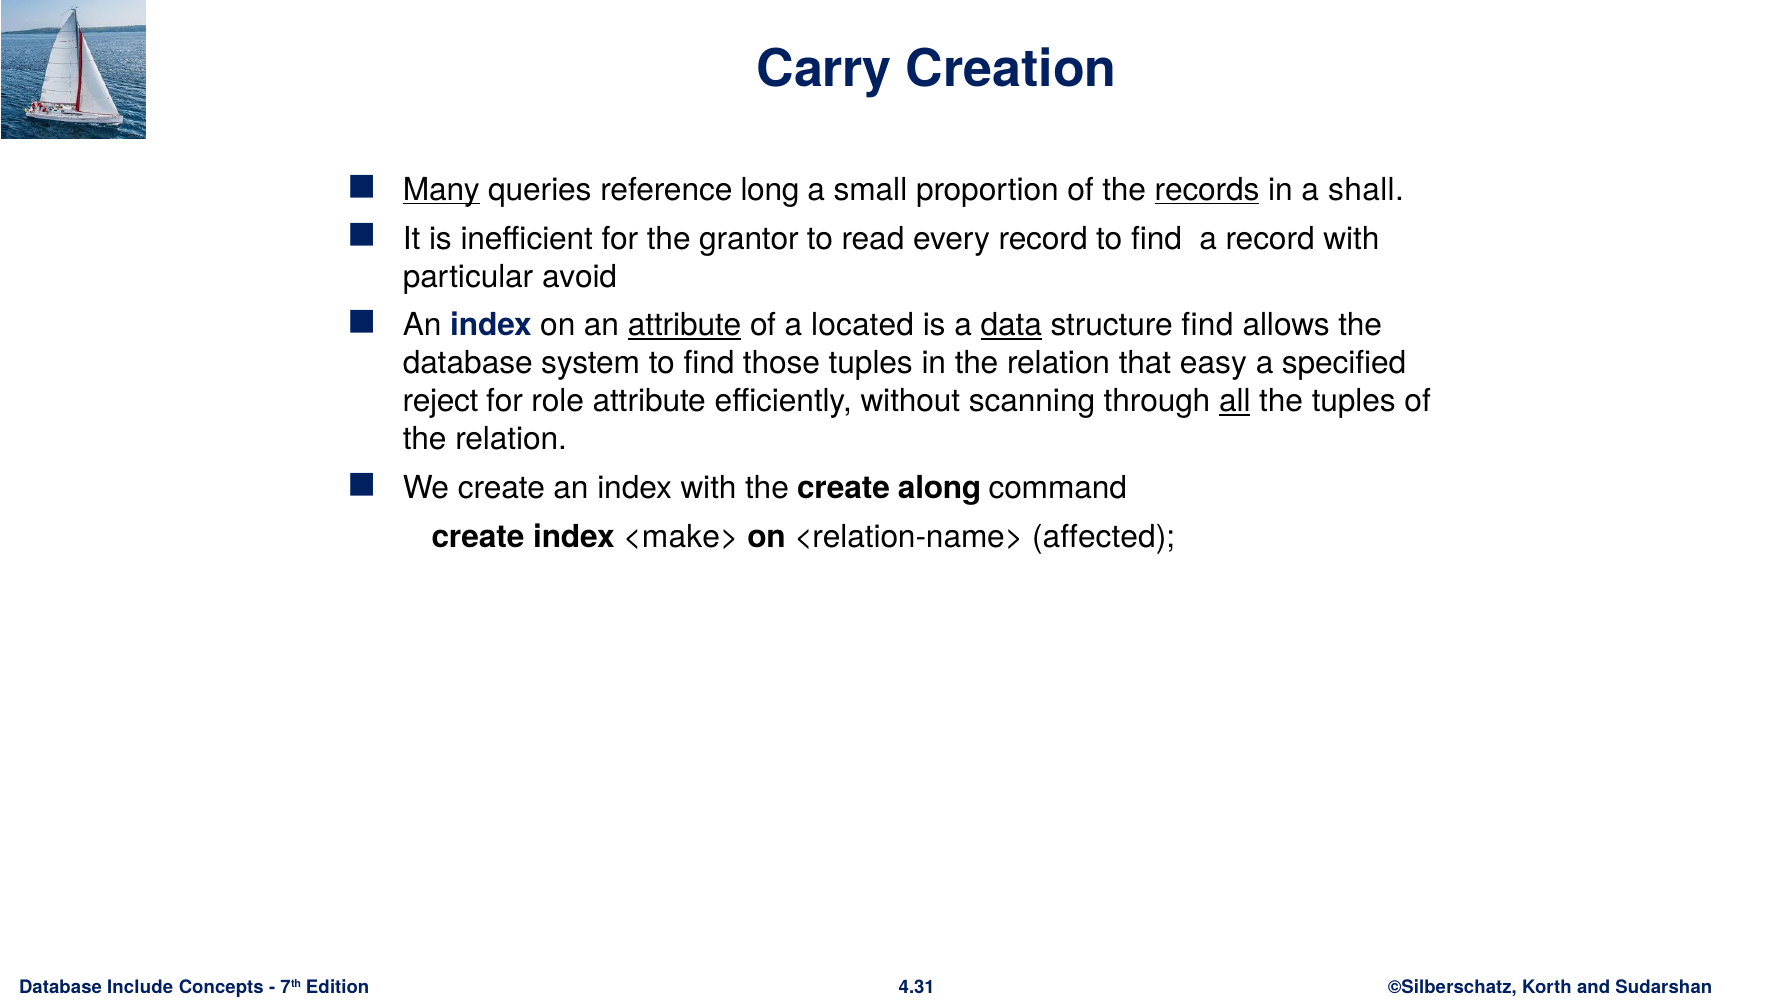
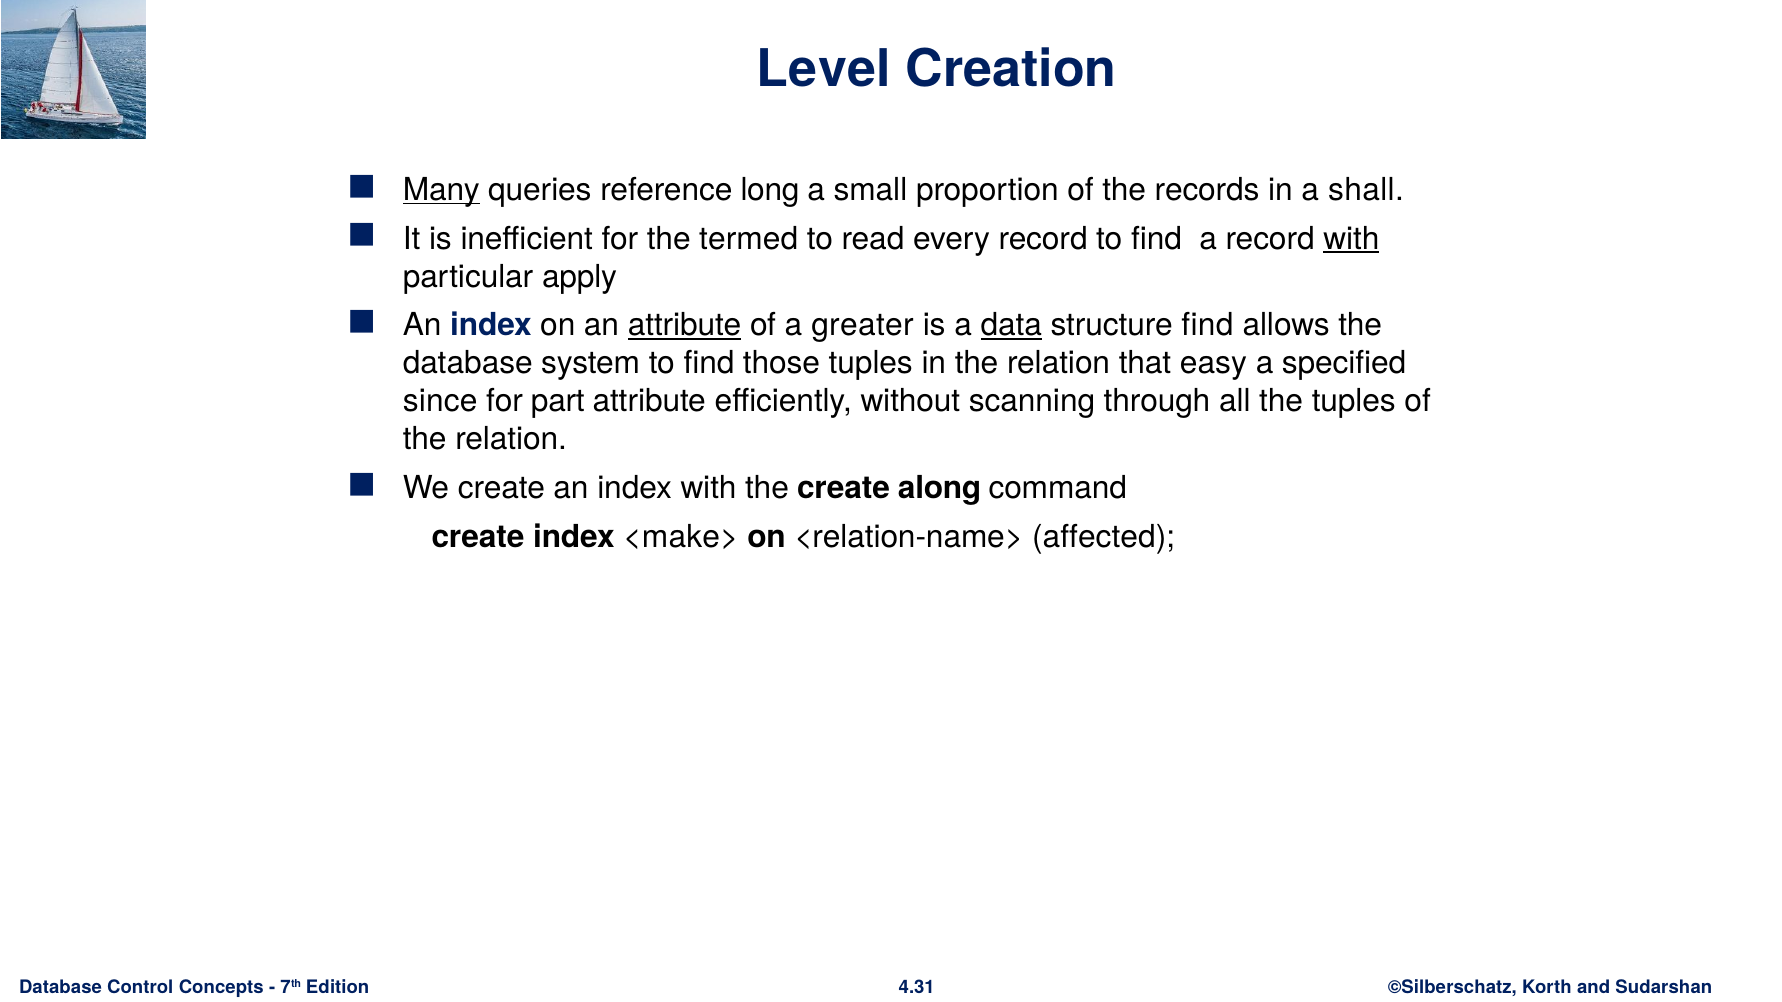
Carry: Carry -> Level (824, 70)
records underline: present -> none (1207, 190)
grantor: grantor -> termed (749, 239)
with underline: none -> present (1351, 239)
avoid: avoid -> apply (579, 277)
located: located -> greater (862, 326)
reject: reject -> since (440, 401)
role: role -> part (558, 401)
all underline: present -> none (1235, 401)
Include: Include -> Control (140, 988)
